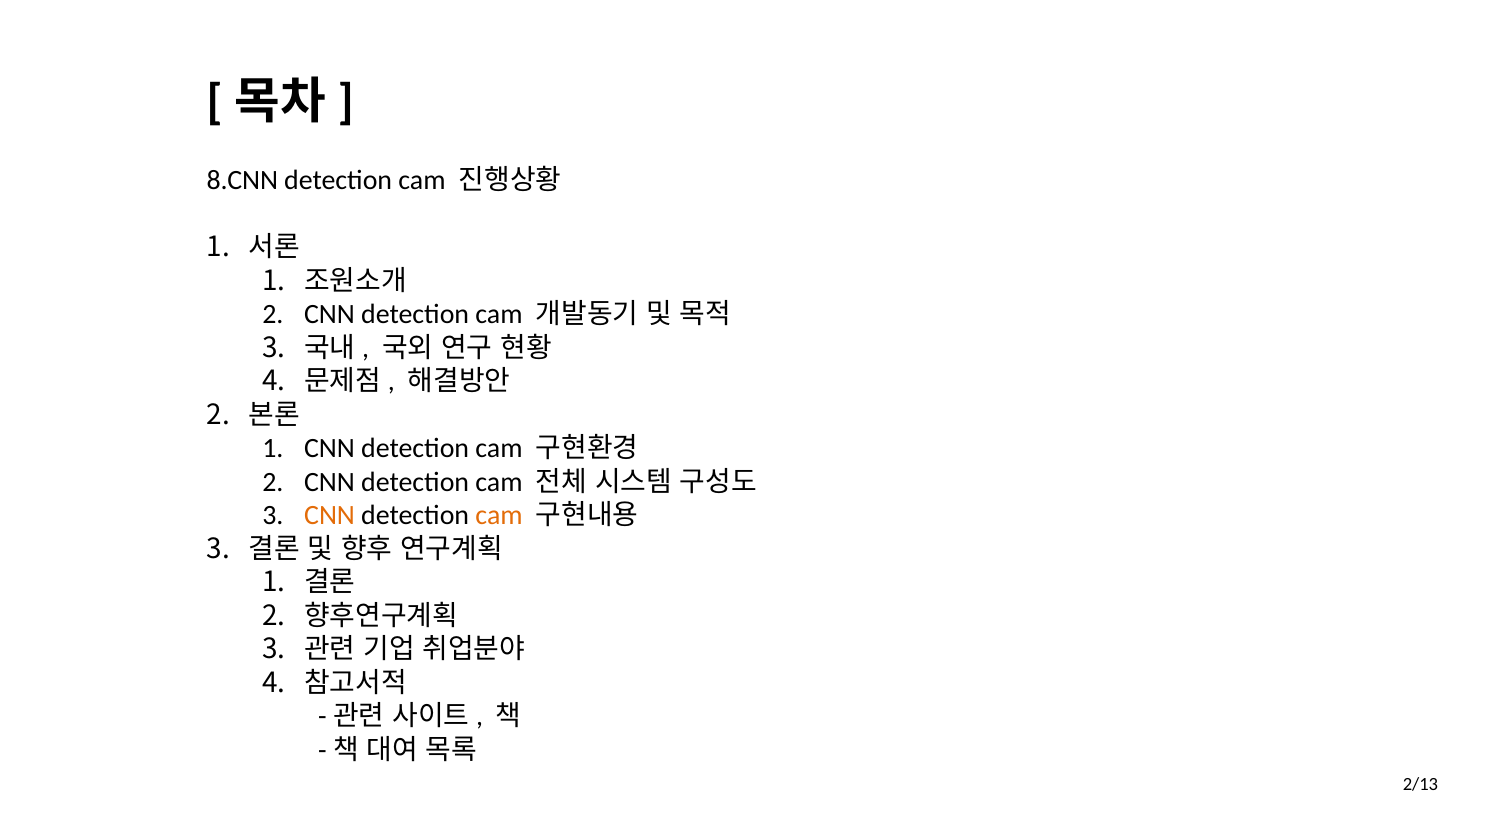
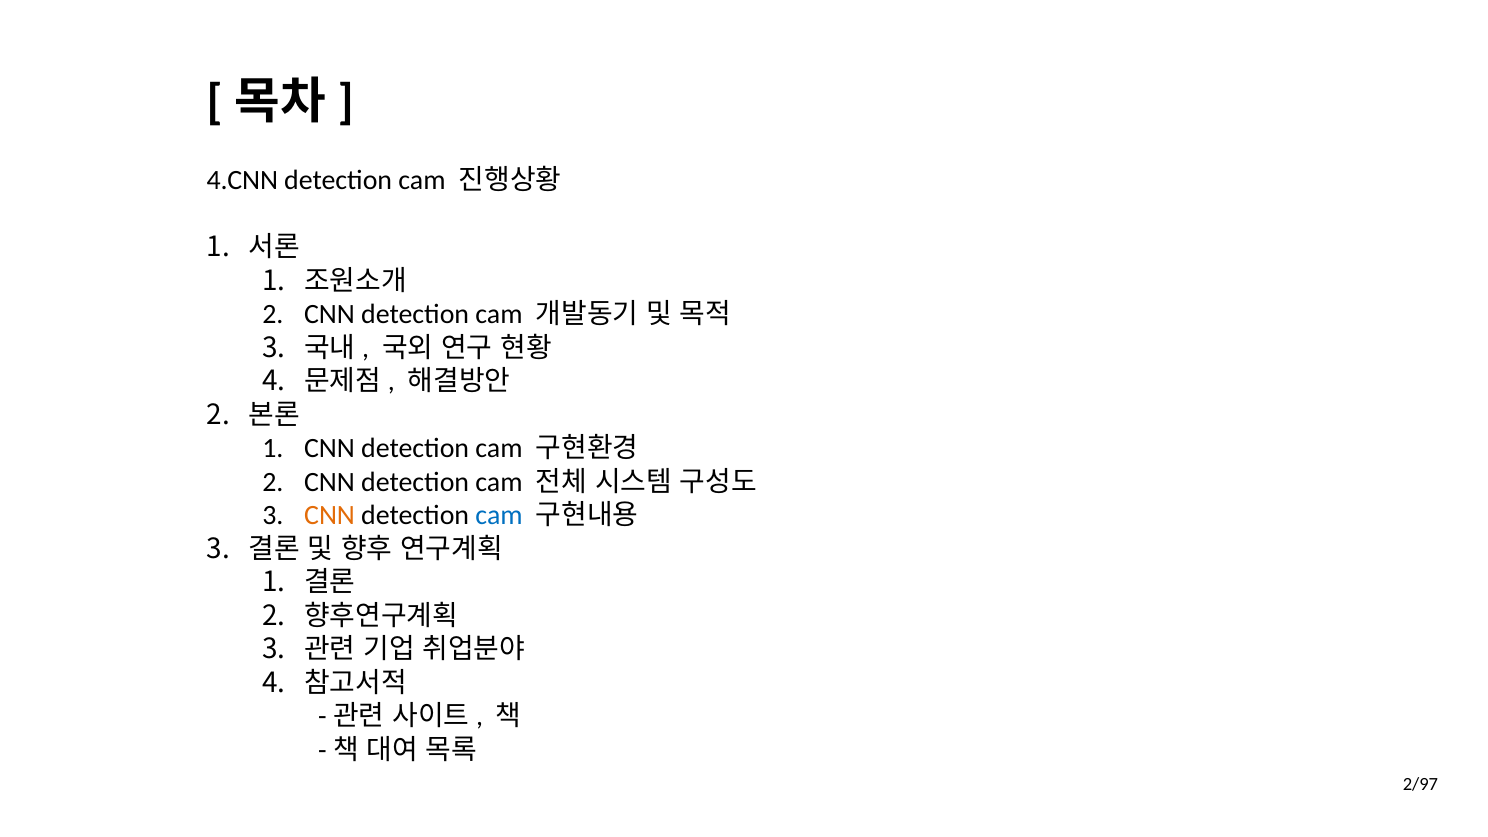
8.CNN: 8.CNN -> 4.CNN (242, 181)
cam colour: orange -> blue (499, 516)
2/13: 2/13 -> 2/97 (1420, 784)
